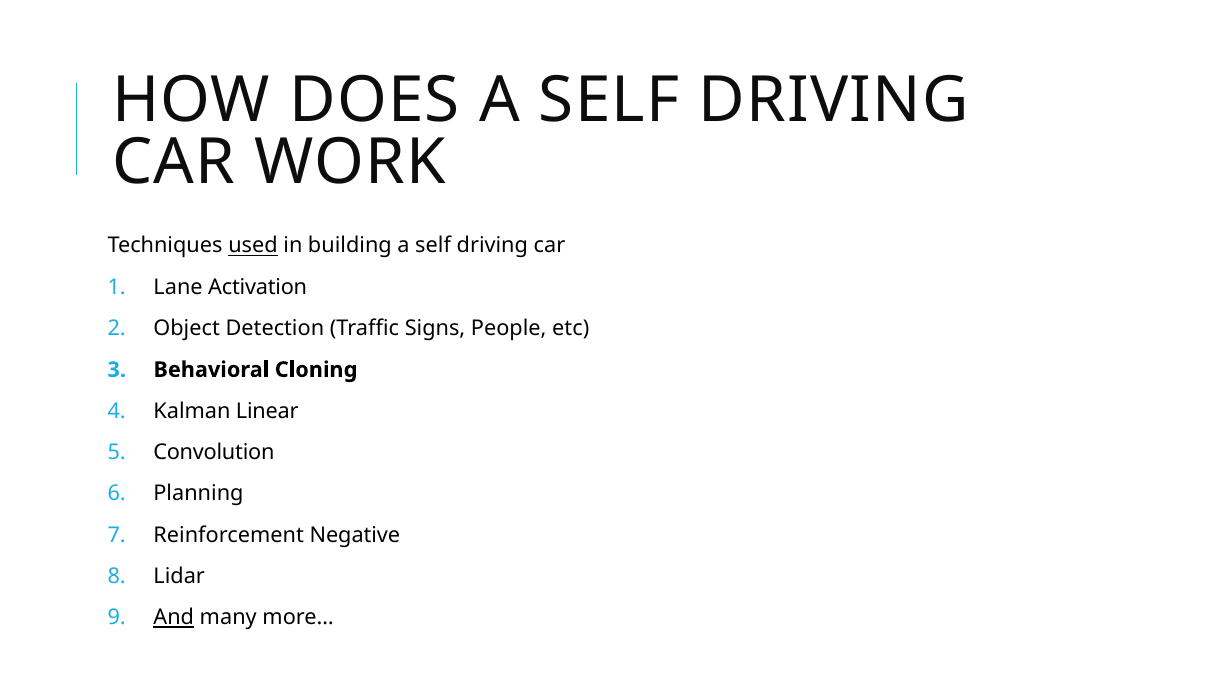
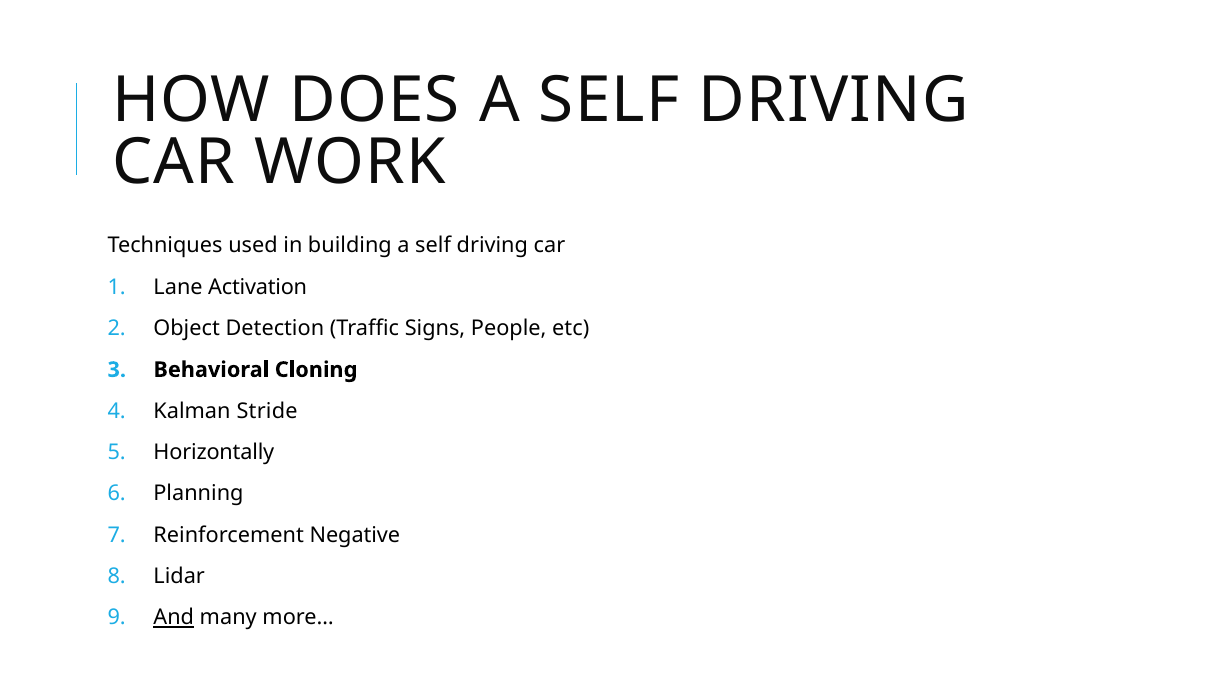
used underline: present -> none (253, 246)
Linear: Linear -> Stride (267, 411)
Convolution: Convolution -> Horizontally (214, 452)
